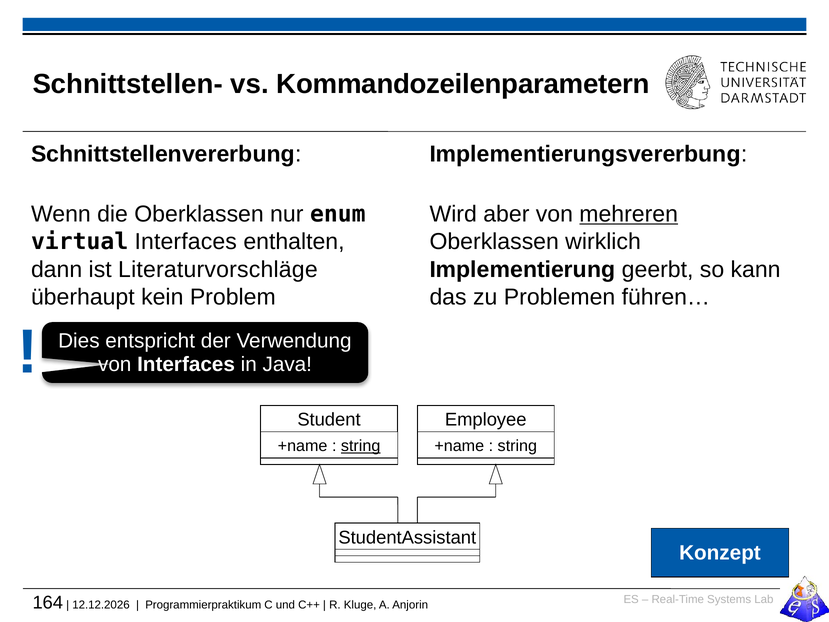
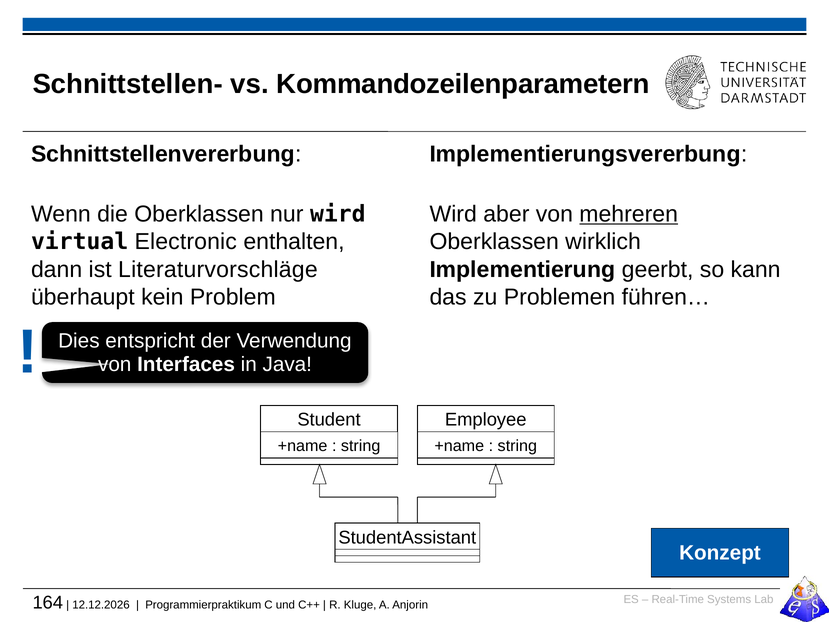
nur enum: enum -> wird (338, 214)
virtual Interfaces: Interfaces -> Electronic (186, 242)
string underline: present -> none (361, 446)
